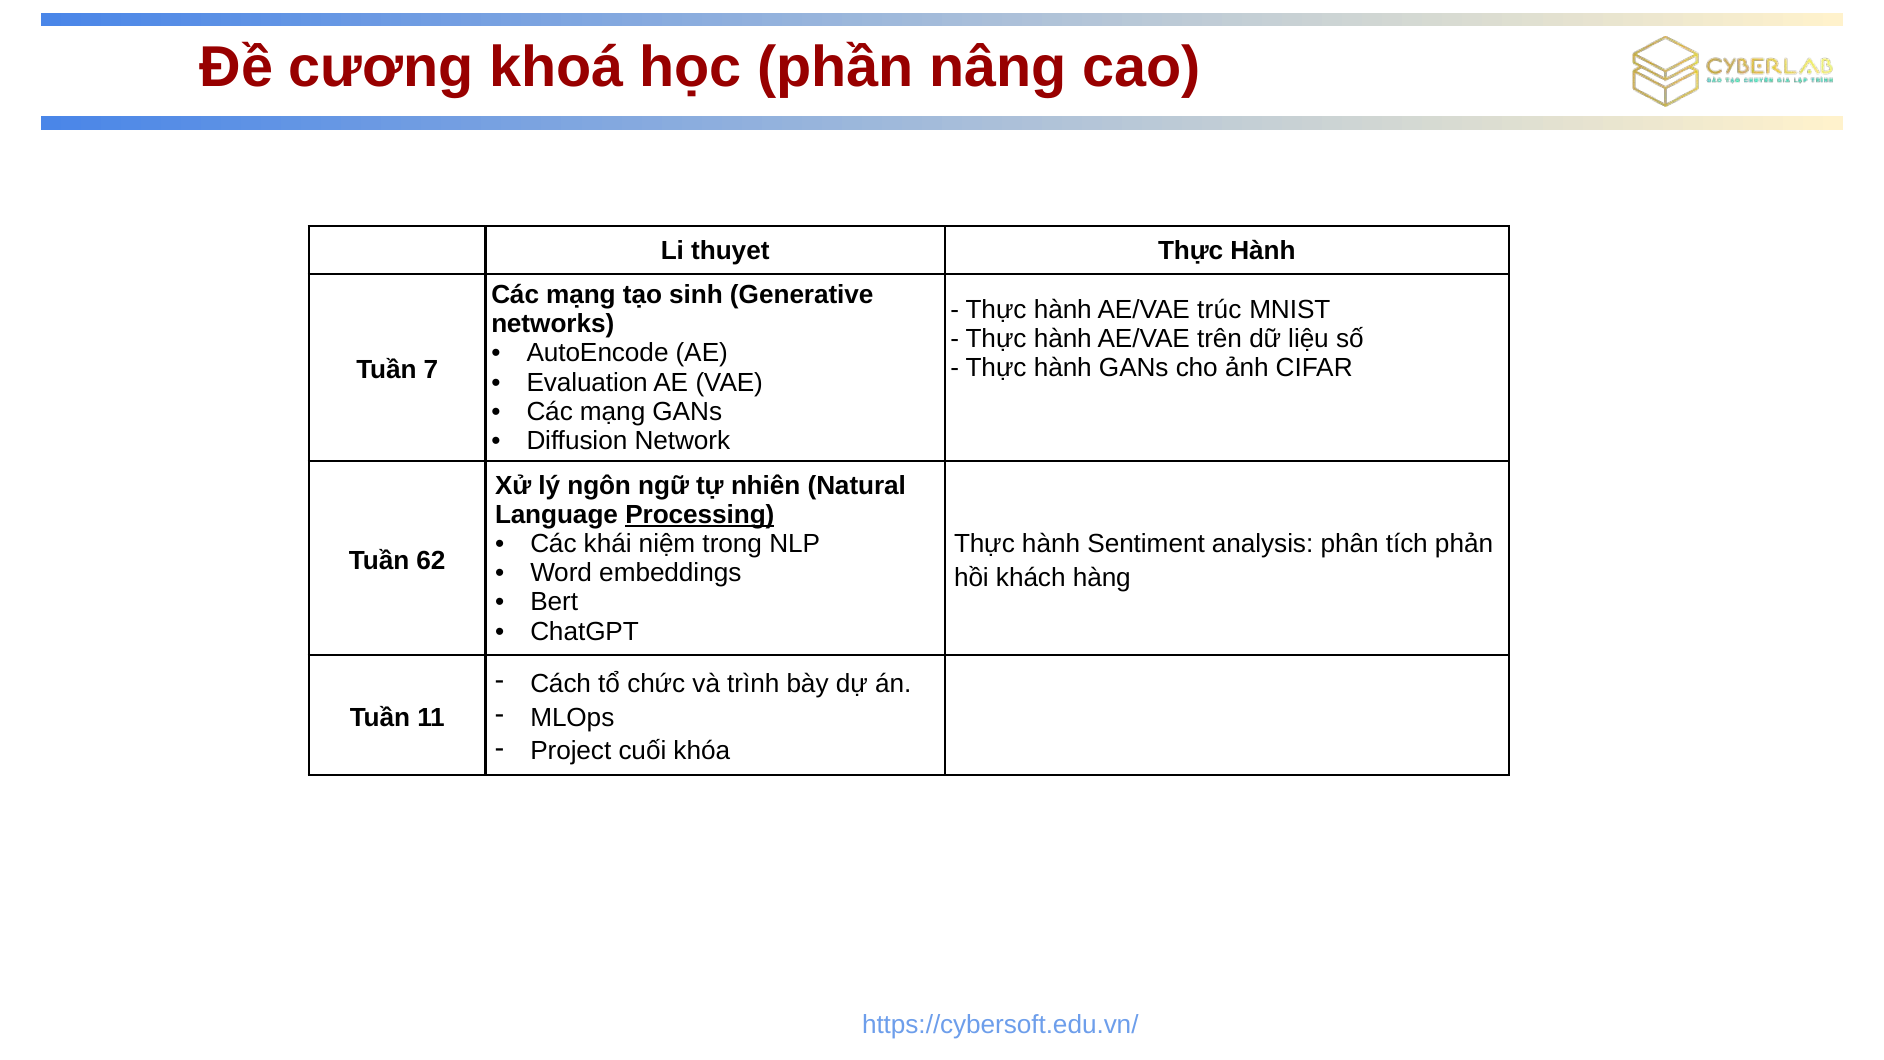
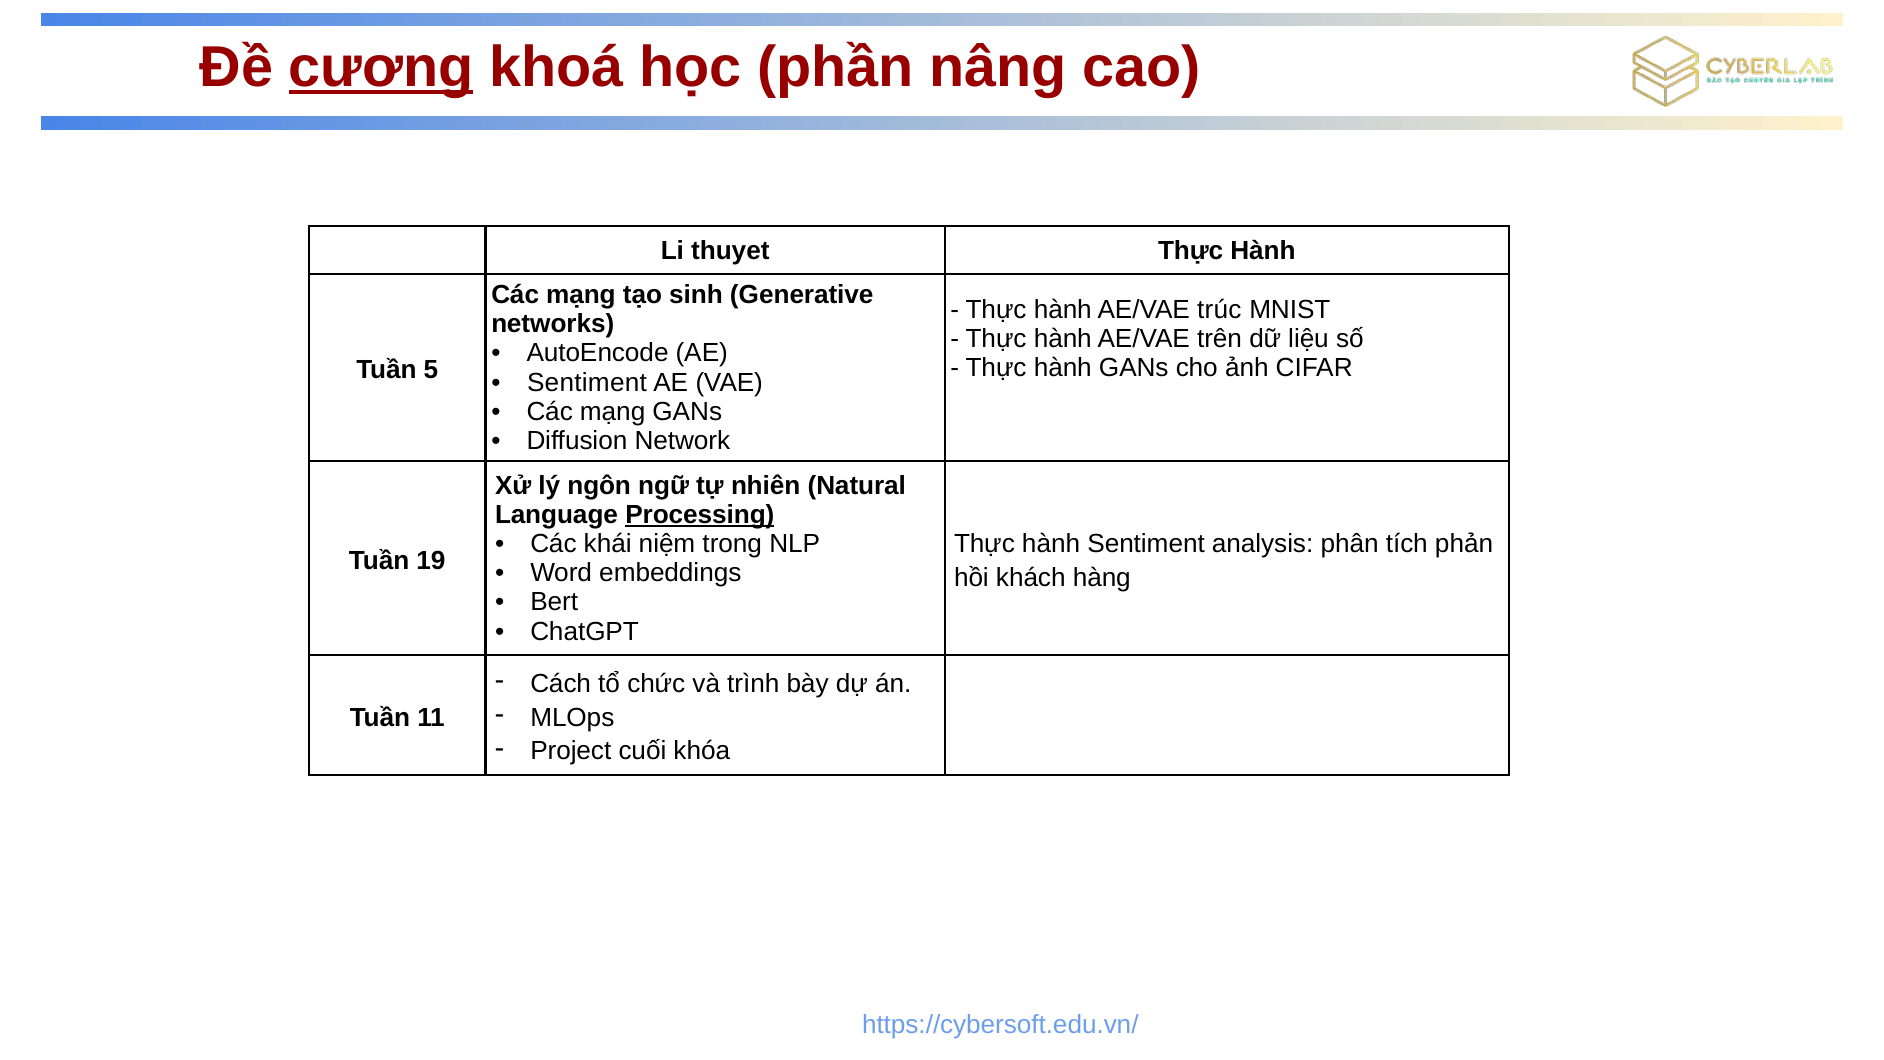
cương underline: none -> present (381, 67)
7: 7 -> 5 (431, 370)
Evaluation: Evaluation -> Sentiment (587, 382)
62: 62 -> 19 (431, 561)
